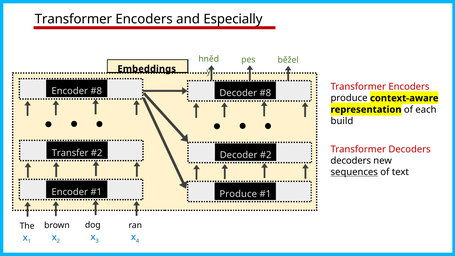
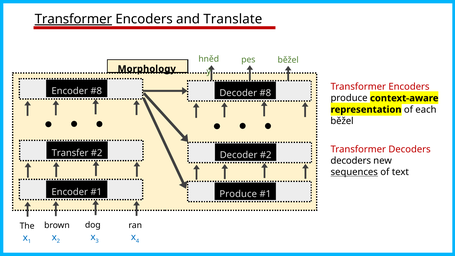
Transformer underline: none -> present (73, 19)
Especially: Especially -> Translate (233, 19)
Embeddings: Embeddings -> Morphology (147, 69)
build: build -> běžel (342, 121)
